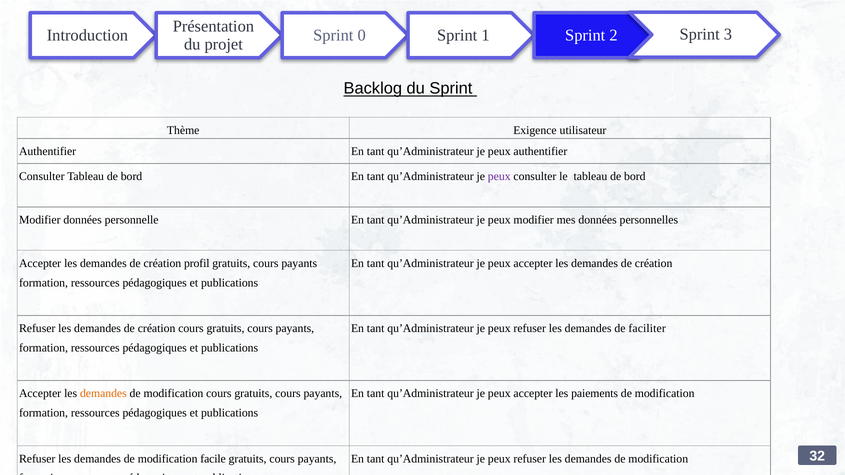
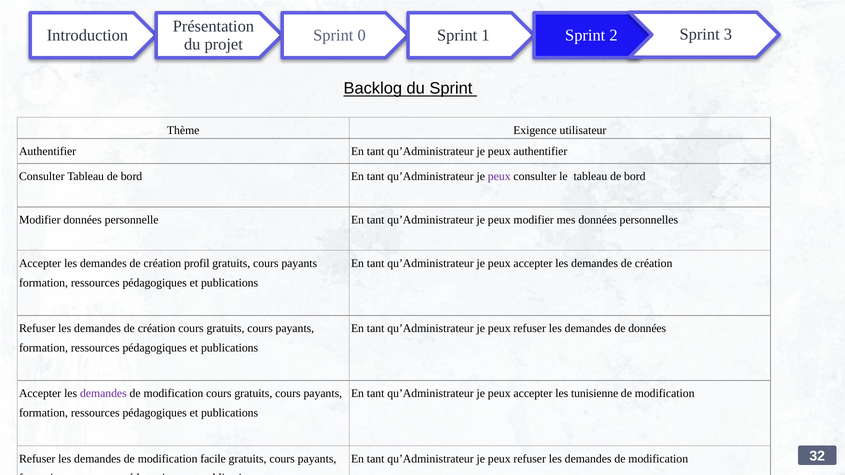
de faciliter: faciliter -> données (647, 329)
demandes colour: orange -> purple (103, 394)
paiements: paiements -> tunisienne (595, 394)
